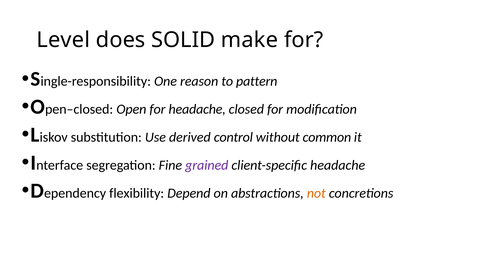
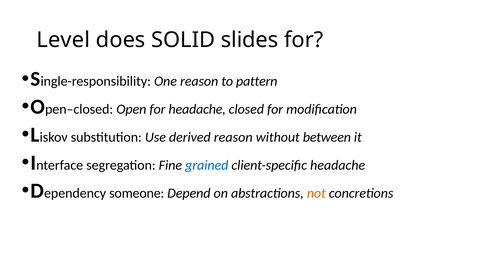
make: make -> slides (250, 40)
derived control: control -> reason (233, 137)
common: common -> between (327, 137)
grained colour: purple -> blue (207, 165)
flexibility: flexibility -> someone (137, 193)
